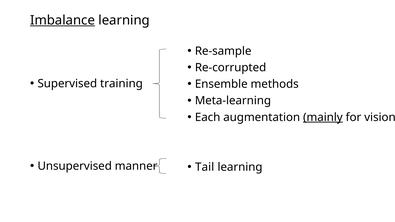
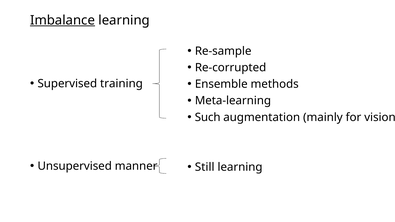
Each: Each -> Such (208, 117)
mainly underline: present -> none (323, 117)
Tail: Tail -> Still (205, 167)
